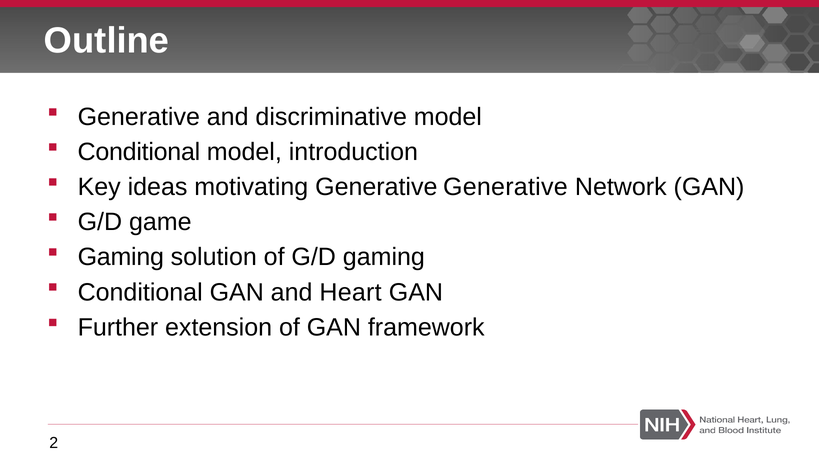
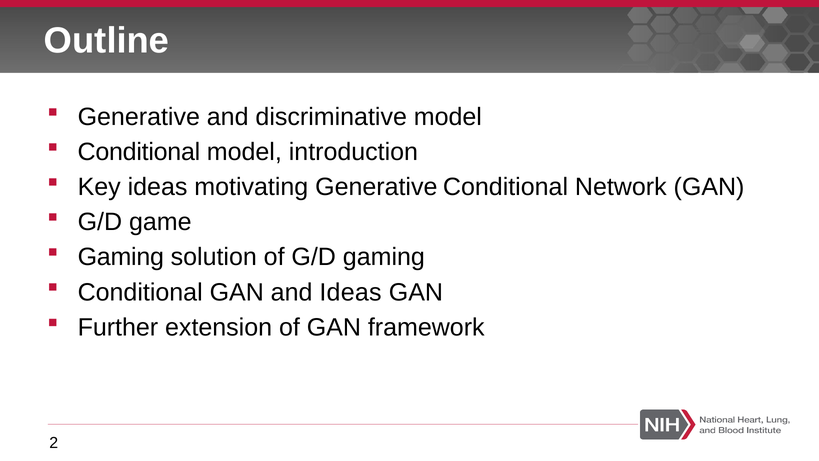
Generative Generative: Generative -> Conditional (506, 187)
and Heart: Heart -> Ideas (351, 292)
